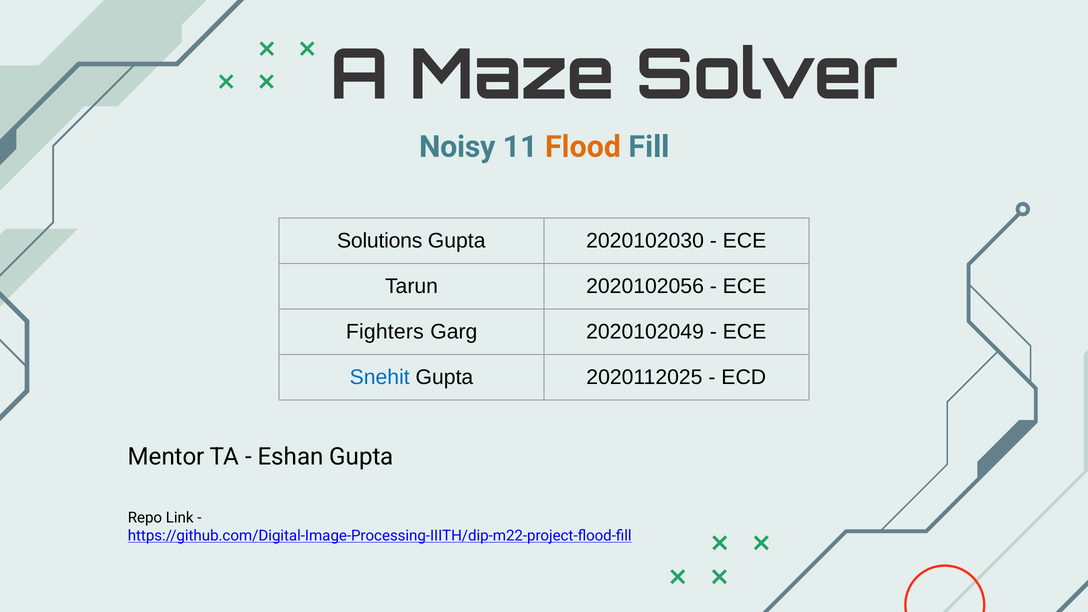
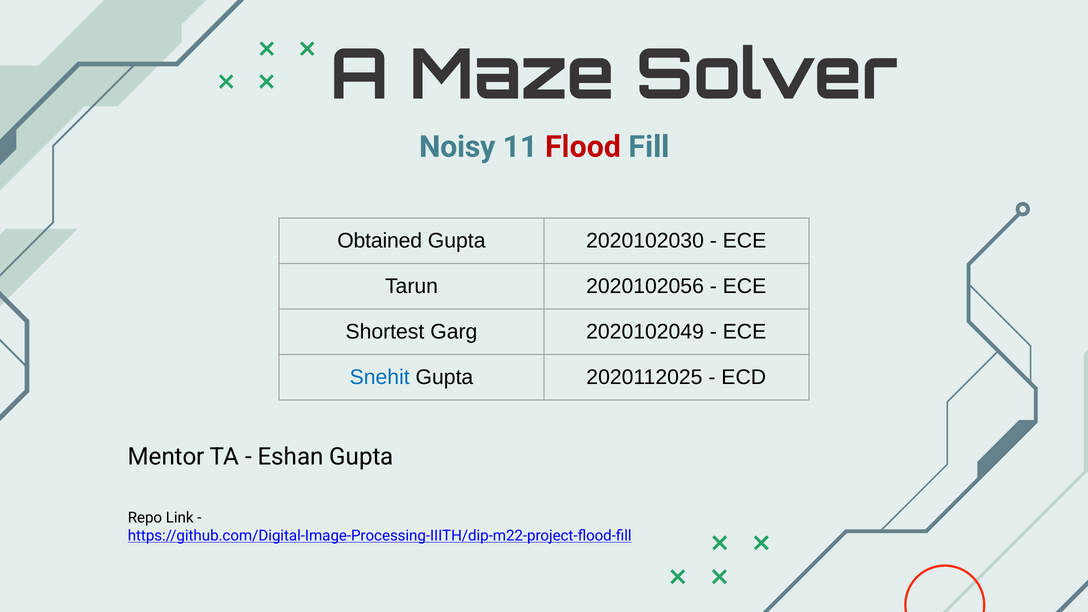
Flood colour: orange -> red (583, 147)
Solutions: Solutions -> Obtained (380, 241)
Fighters: Fighters -> Shortest (385, 332)
